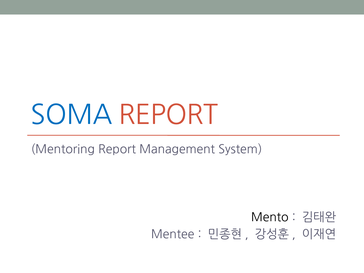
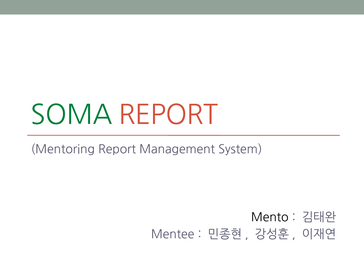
SOMA colour: blue -> green (72, 115)
